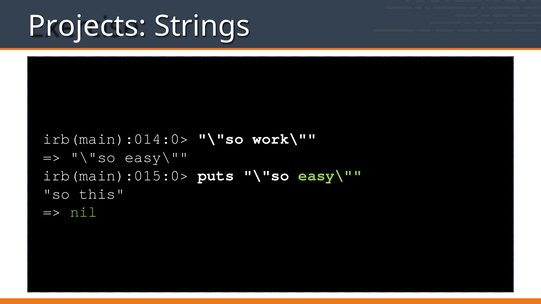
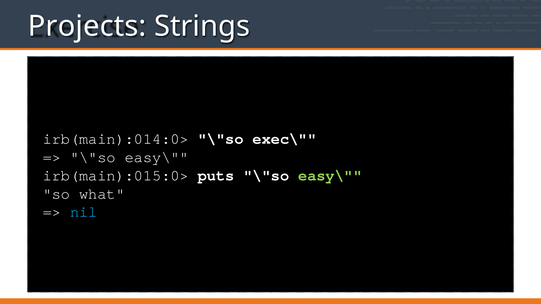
work\: work\ -> exec\ (285, 139)
this: this -> what (102, 194)
nil colour: light green -> light blue (84, 212)
